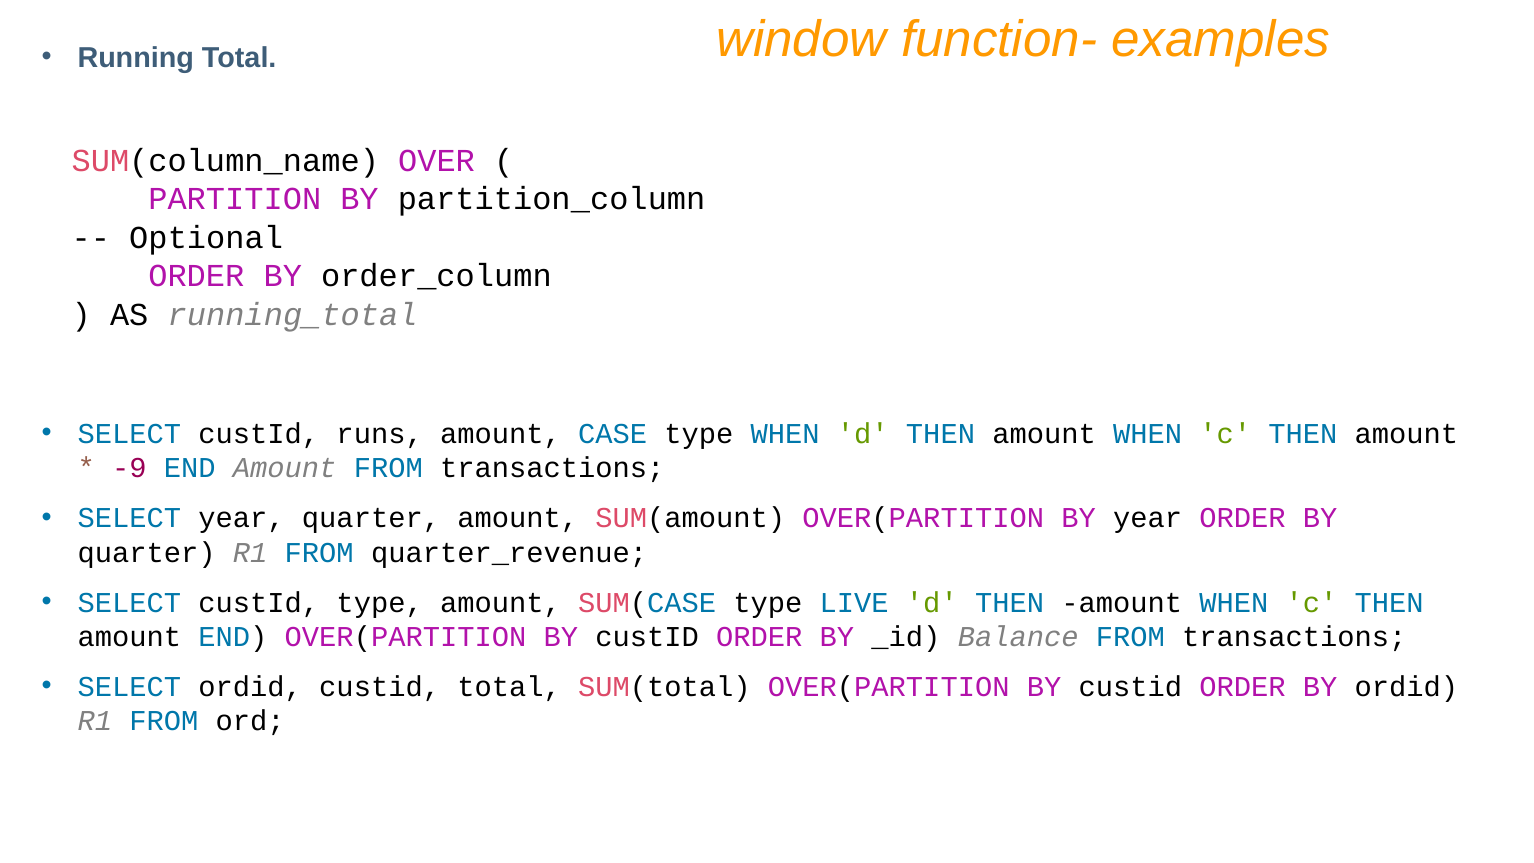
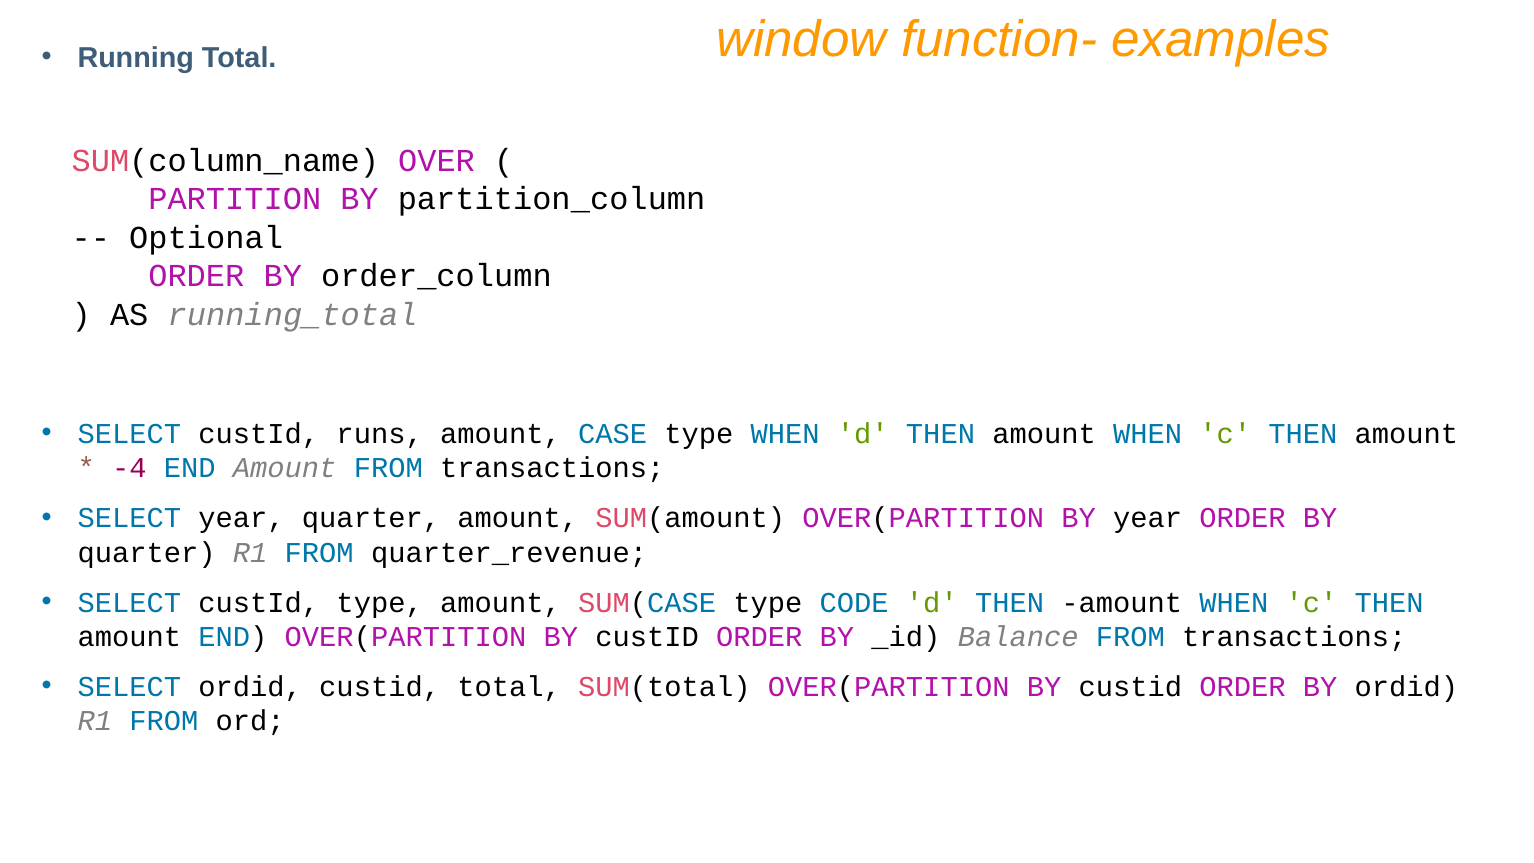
-9: -9 -> -4 (129, 468)
LIVE: LIVE -> CODE (854, 602)
